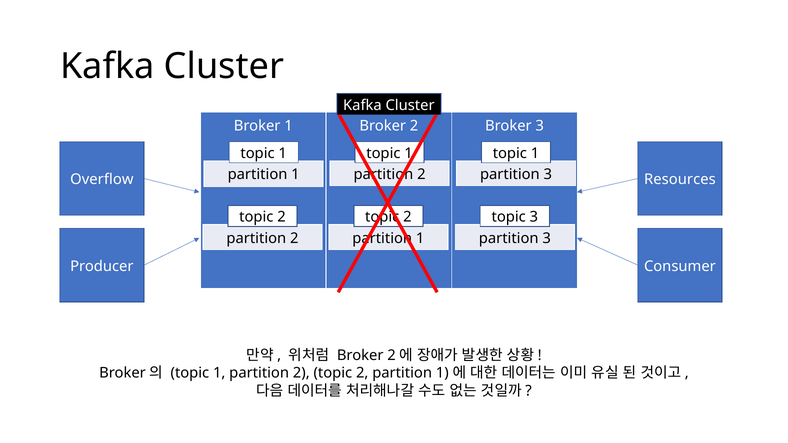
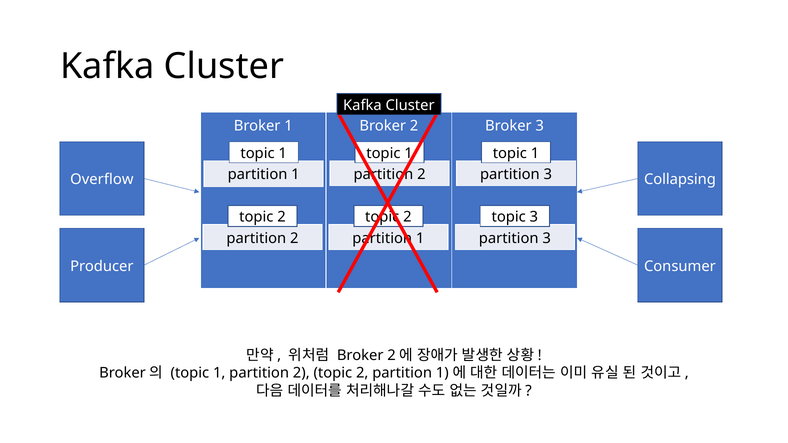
Resources: Resources -> Collapsing (680, 180)
